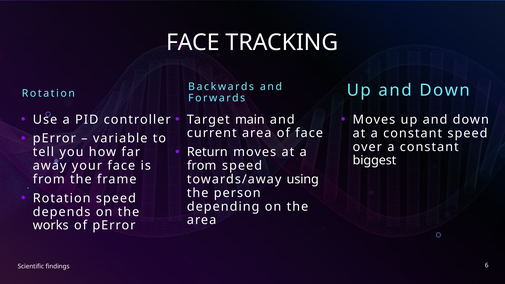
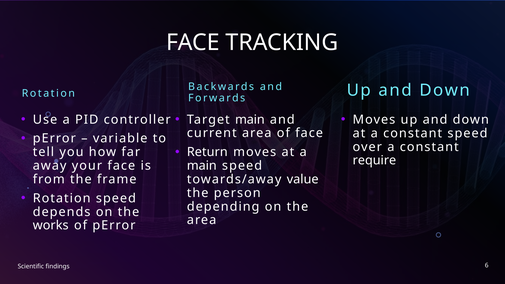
biggest: biggest -> require (374, 161)
from: from -> main (202, 166)
using: using -> value (303, 179)
